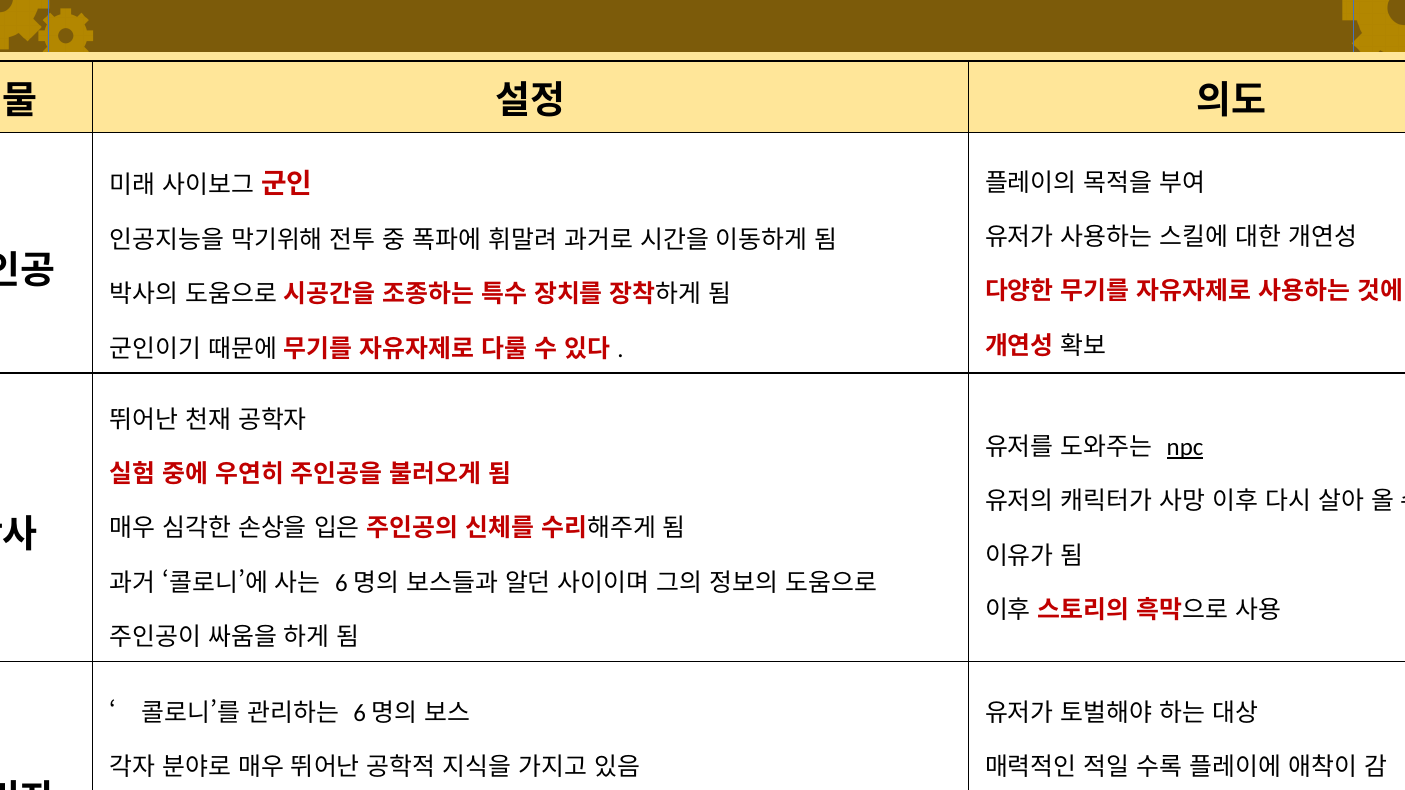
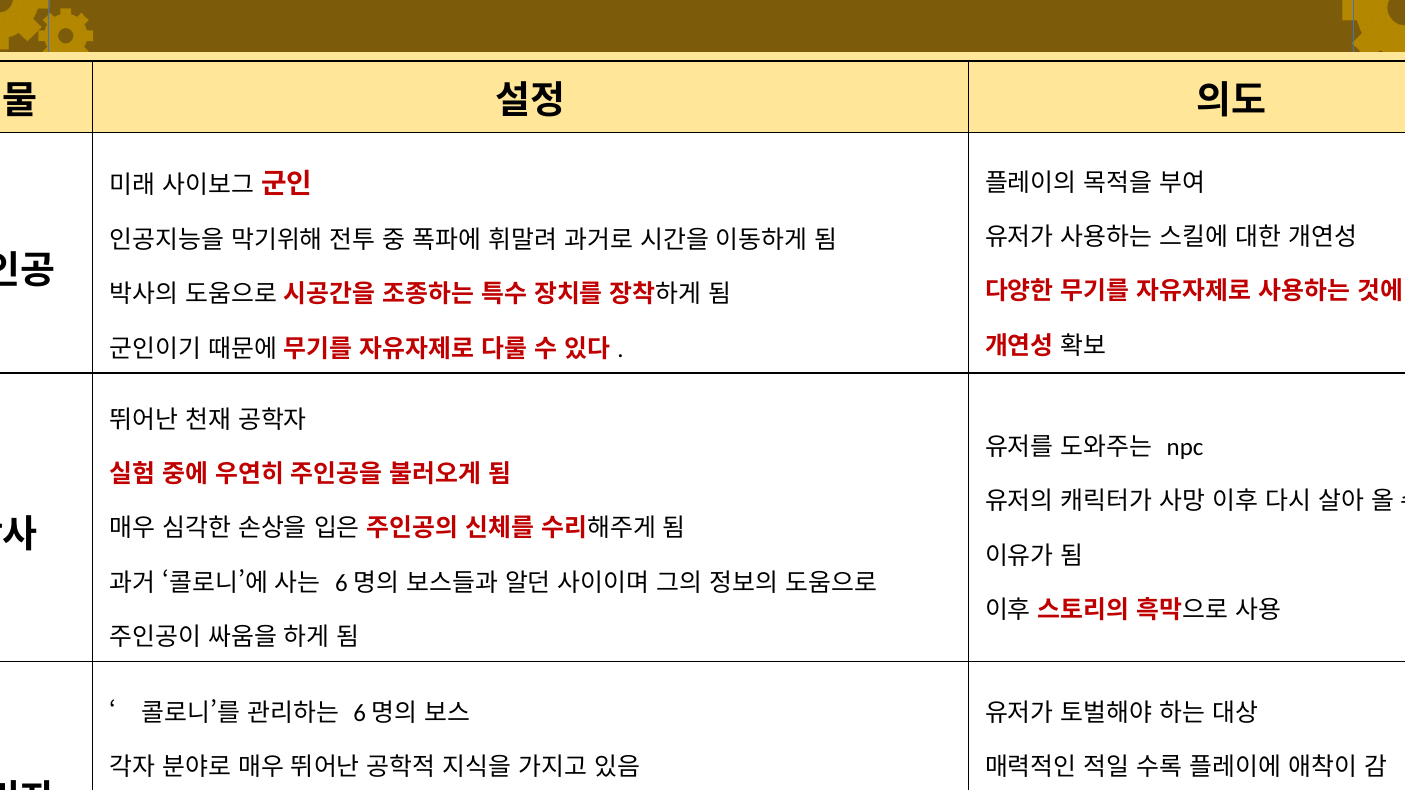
npc underline: present -> none (1185, 448)
